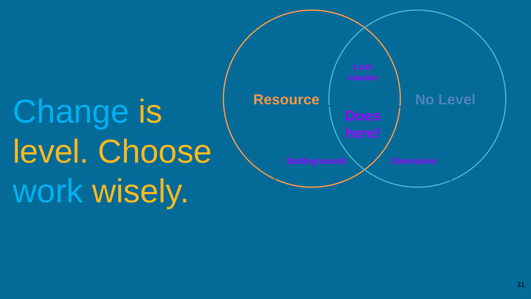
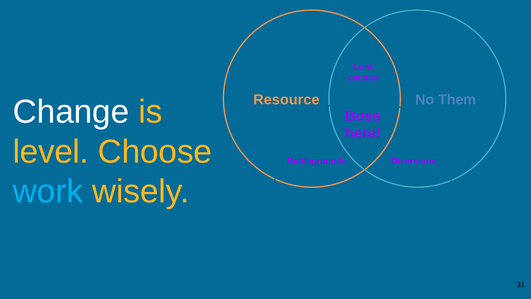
No Level: Level -> Them (457, 100)
Change colour: light blue -> white (71, 112)
Does: Does -> Boss (363, 116)
